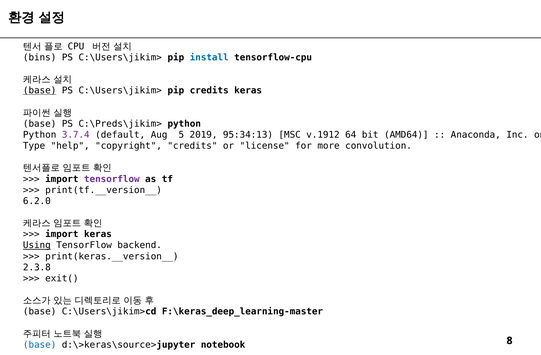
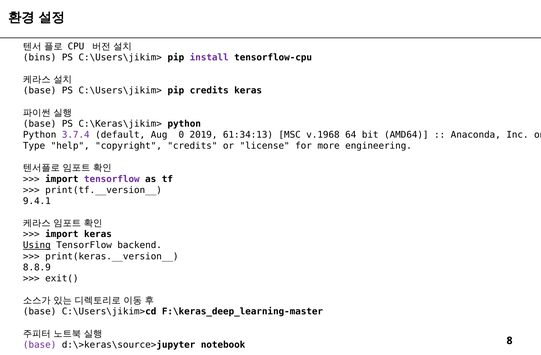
install colour: blue -> purple (209, 57)
base underline: present -> none (40, 91)
C:\Preds\jikim>: C:\Preds\jikim> -> C:\Keras\jikim> (120, 124)
5: 5 -> 0 (181, 135)
95:34:13: 95:34:13 -> 61:34:13 (248, 135)
v.1912: v.1912 -> v.1968 (323, 135)
convolution: convolution -> engineering (379, 146)
6.2.0: 6.2.0 -> 9.4.1 (37, 201)
2.3.8: 2.3.8 -> 8.8.9 (37, 268)
base colour: blue -> purple (40, 345)
